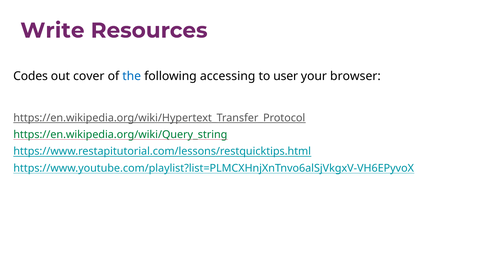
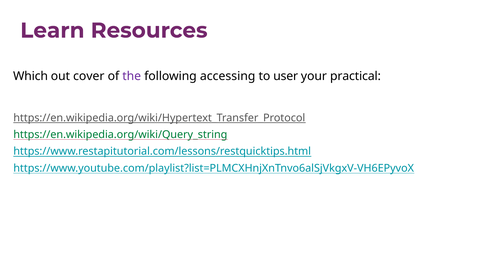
Write: Write -> Learn (52, 31)
Codes: Codes -> Which (31, 76)
the colour: blue -> purple (132, 76)
browser: browser -> practical (355, 76)
